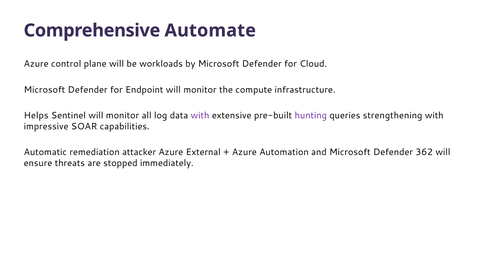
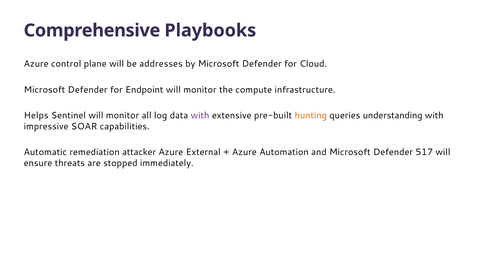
Automate: Automate -> Playbooks (210, 30)
workloads: workloads -> addresses (161, 64)
hunting colour: purple -> orange (311, 115)
strengthening: strengthening -> understanding (393, 115)
362: 362 -> 517 (424, 152)
